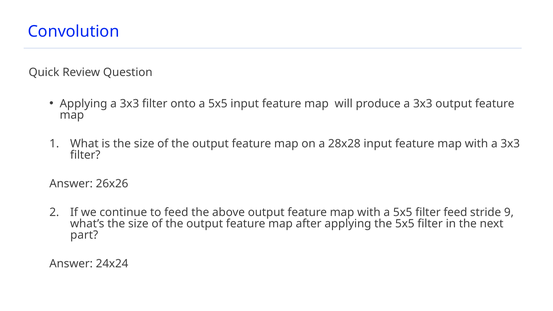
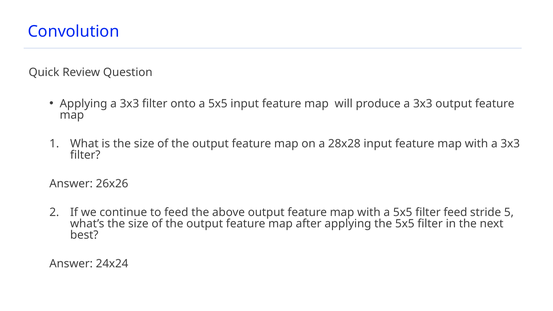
9: 9 -> 5 (509, 213)
part: part -> best (84, 235)
